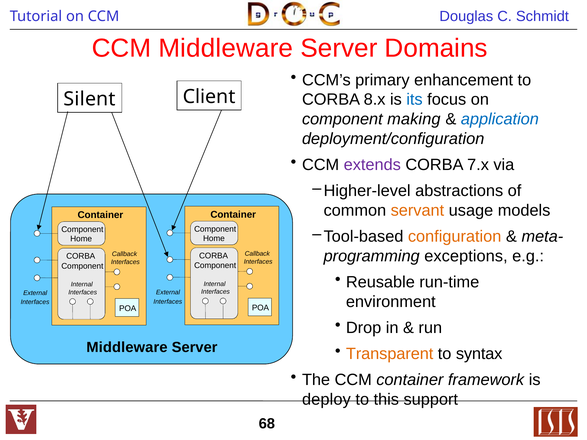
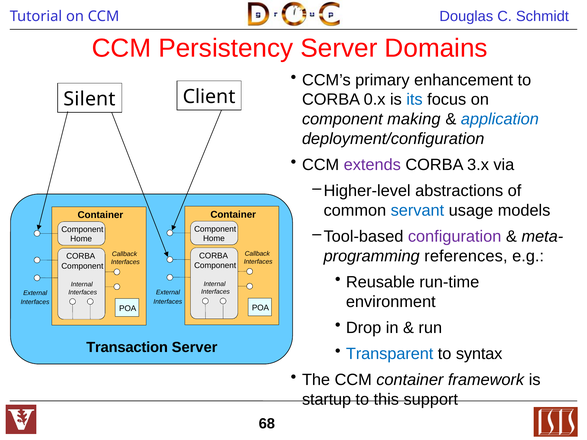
CCM Middleware: Middleware -> Persistency (226, 48)
8.x: 8.x -> 0.x (375, 100)
7.x: 7.x -> 3.x (478, 165)
servant colour: orange -> blue (417, 210)
configuration colour: orange -> purple (455, 237)
exceptions: exceptions -> references (466, 256)
Middleware: Middleware -> Transaction (127, 348)
Transparent colour: orange -> blue (390, 354)
deploy: deploy -> startup (327, 400)
